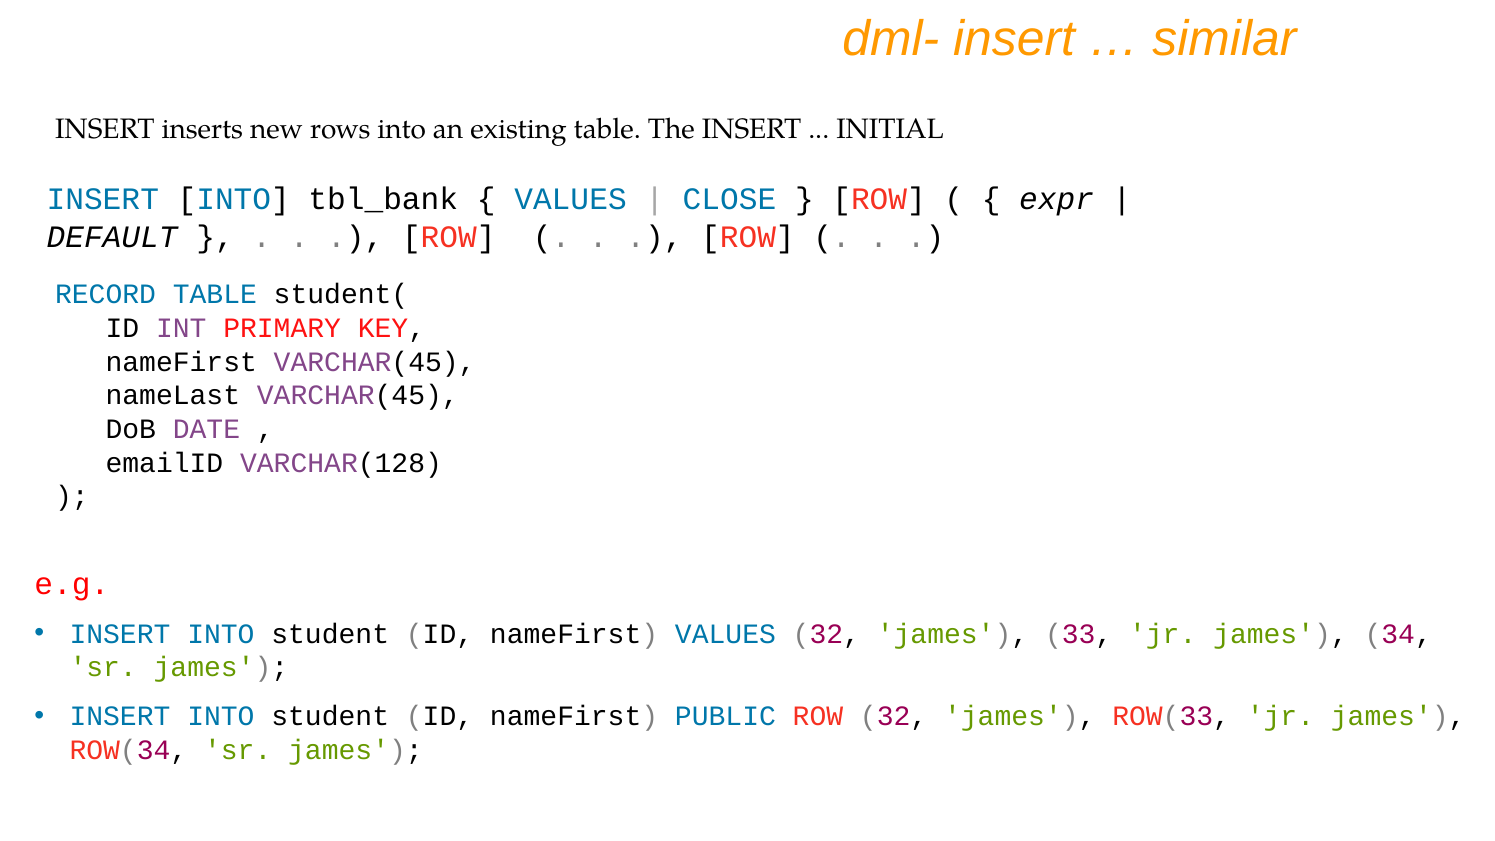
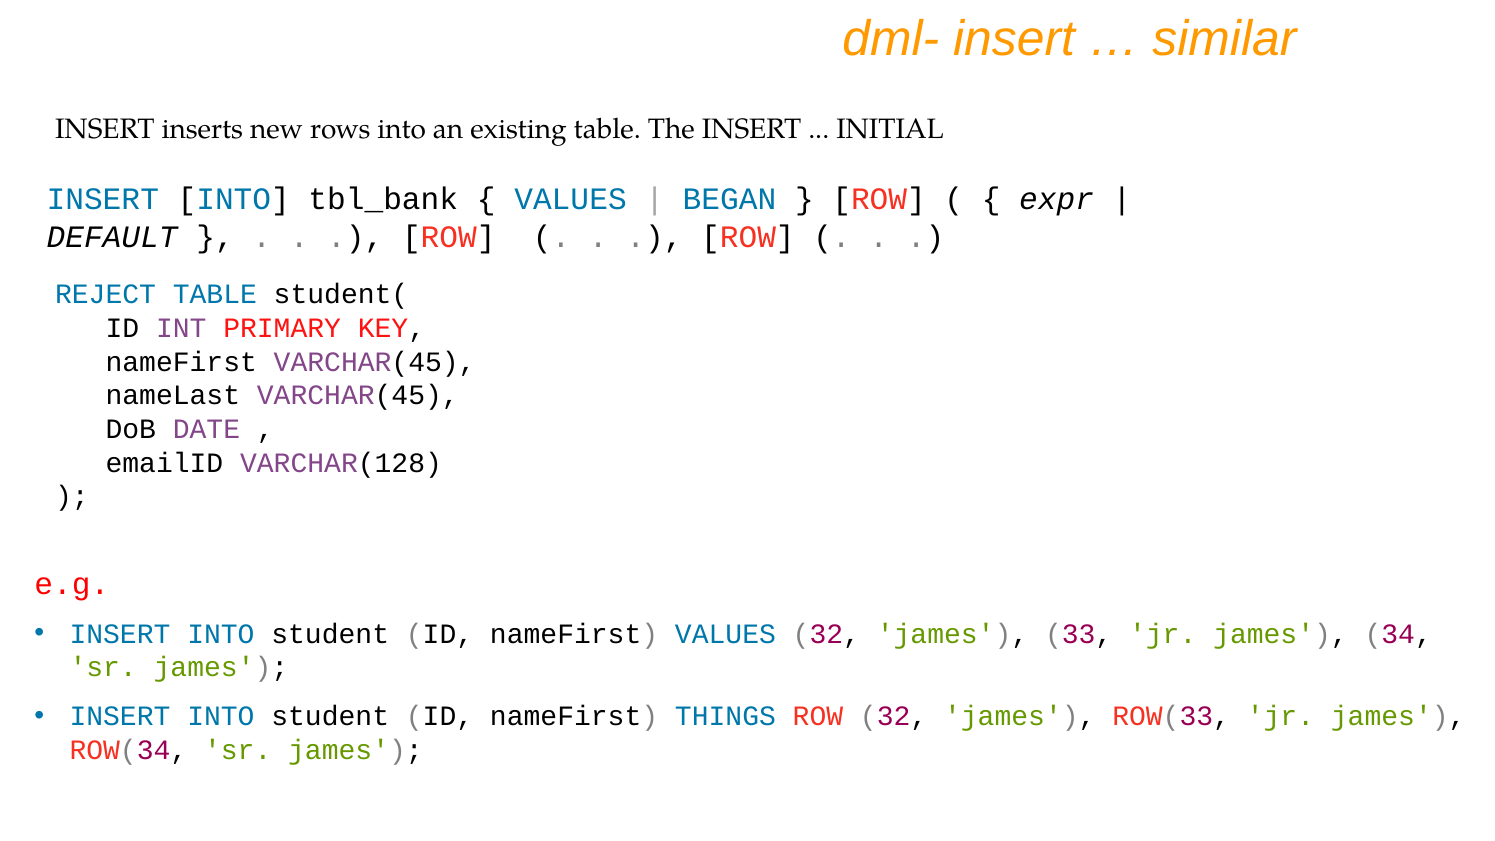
CLOSE: CLOSE -> BEGAN (730, 200)
RECORD: RECORD -> REJECT (106, 295)
PUBLIC: PUBLIC -> THINGS (725, 716)
